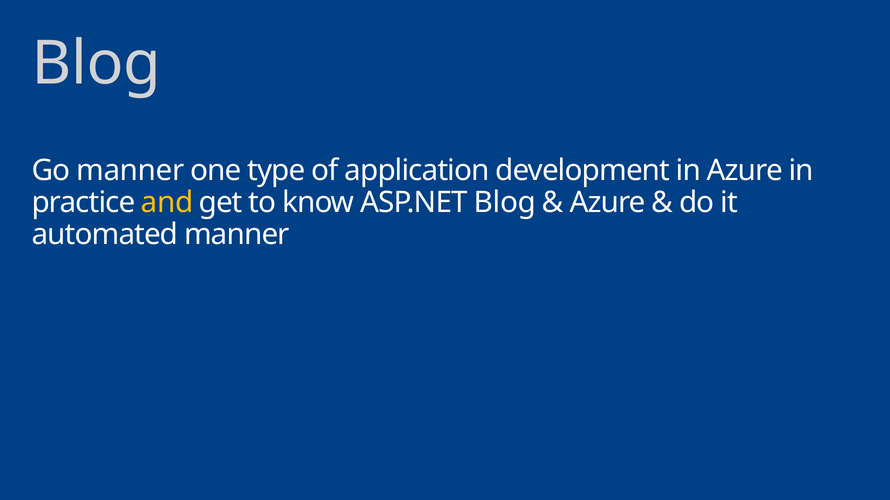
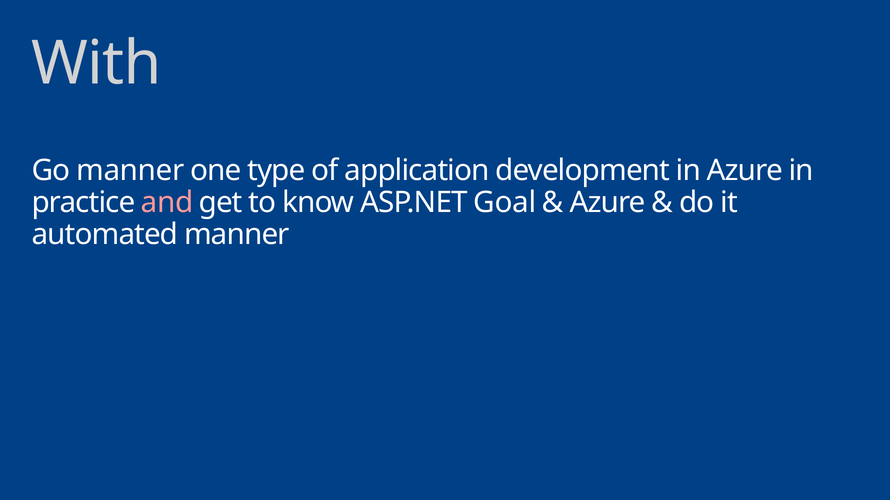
Blog: Blog -> With (96, 64)
and colour: yellow -> pink (167, 202)
ASP.NET Blog: Blog -> Goal (505, 202)
